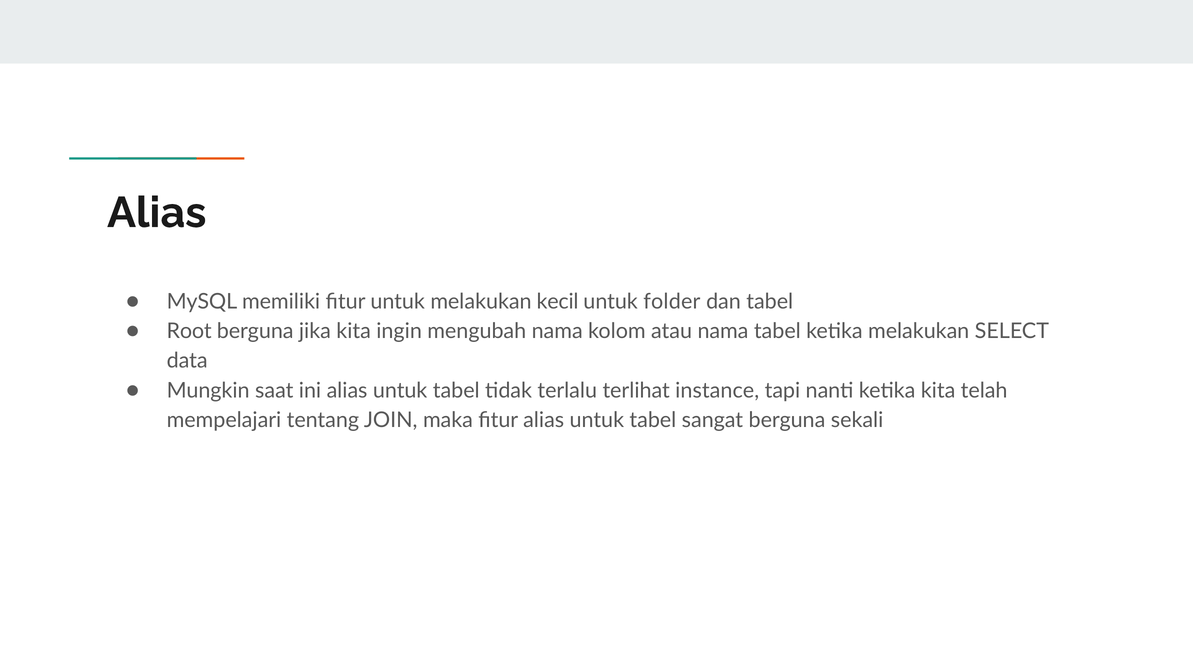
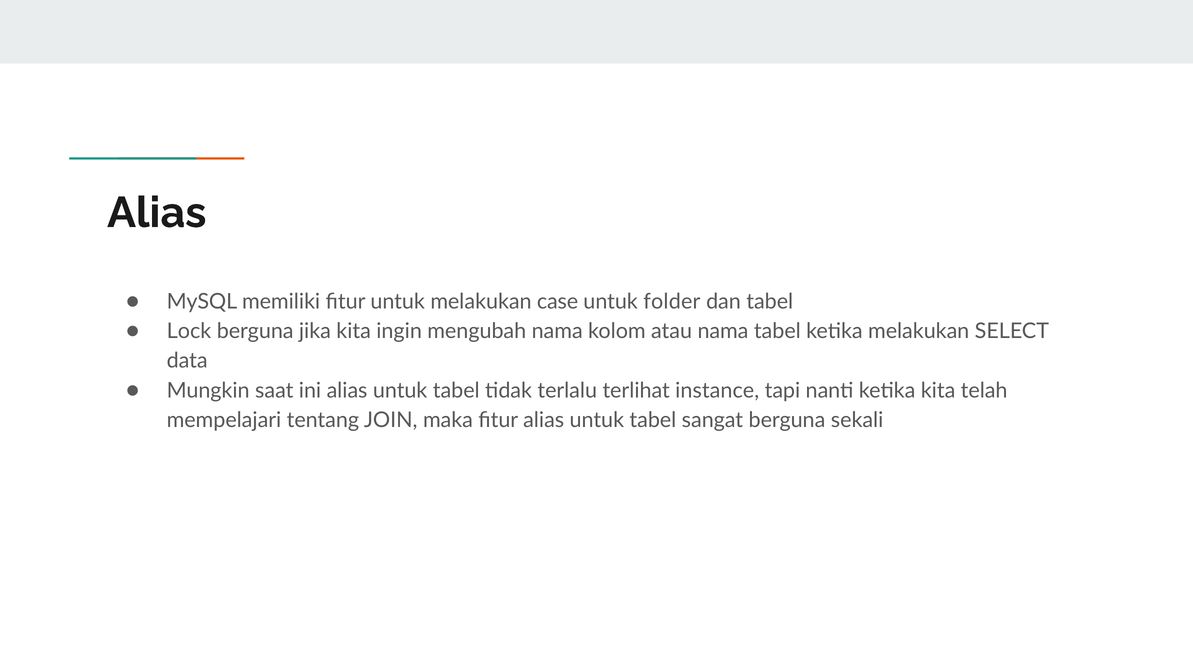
kecil: kecil -> case (558, 301)
Root: Root -> Lock (189, 331)
